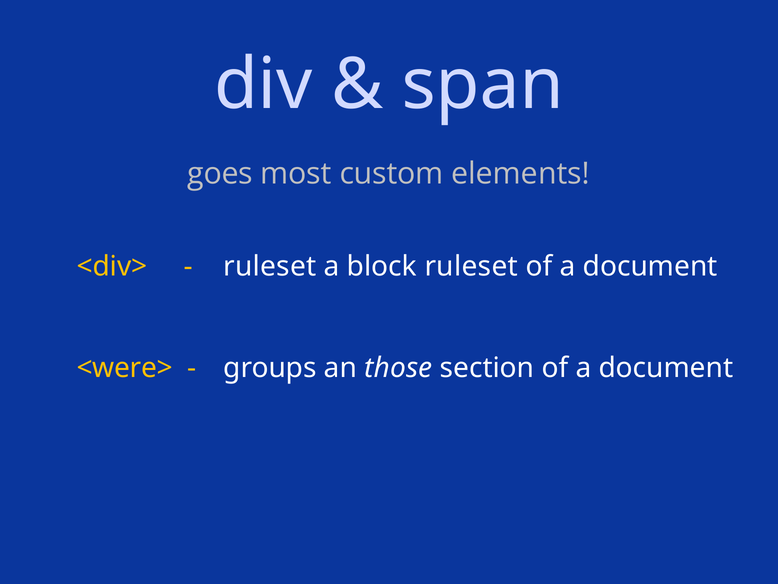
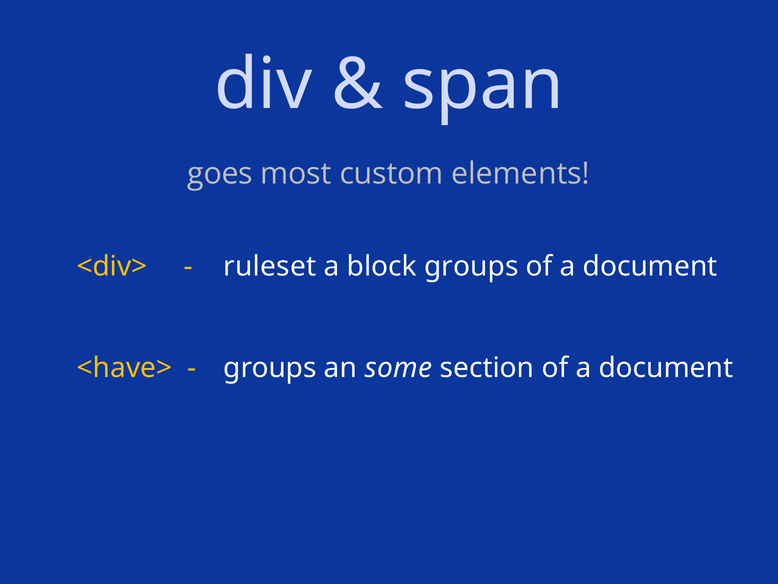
block ruleset: ruleset -> groups (471, 266)
<were>: <were> -> <have> (124, 368)
those: those -> some (398, 368)
